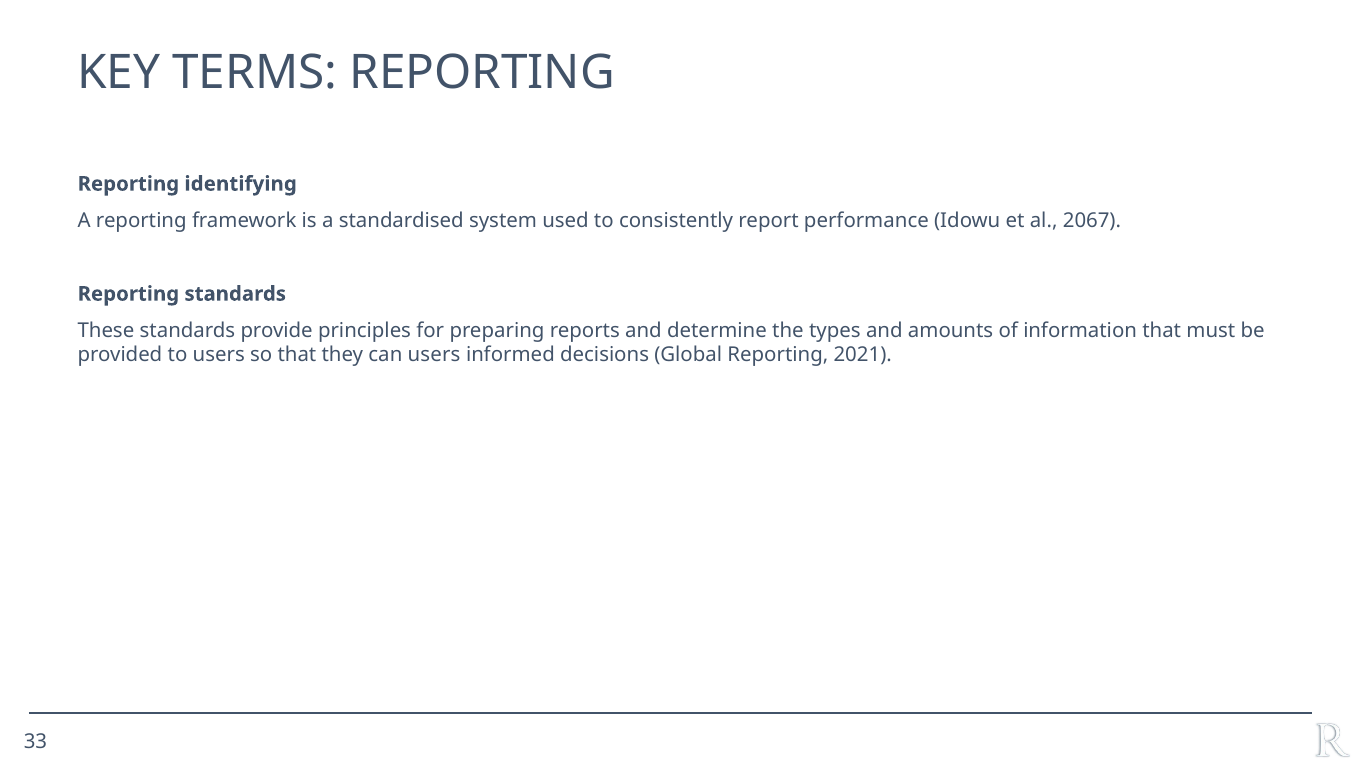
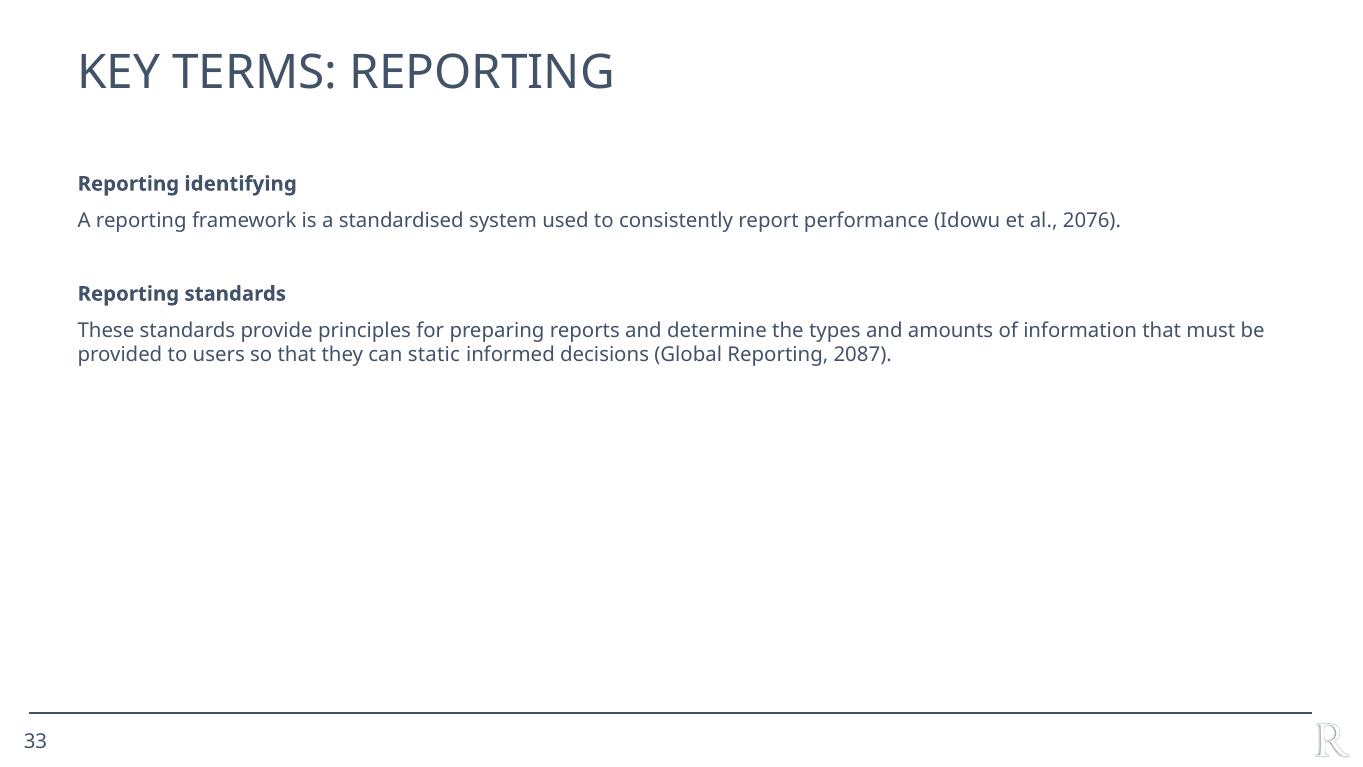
2067: 2067 -> 2076 (1092, 220)
can users: users -> static (434, 355)
2021: 2021 -> 2087 (863, 355)
